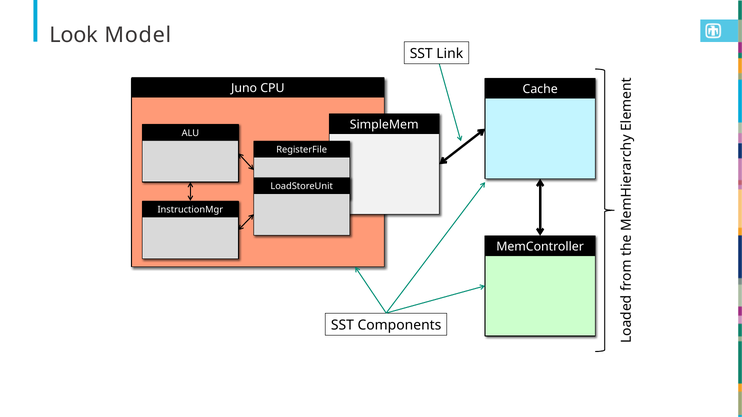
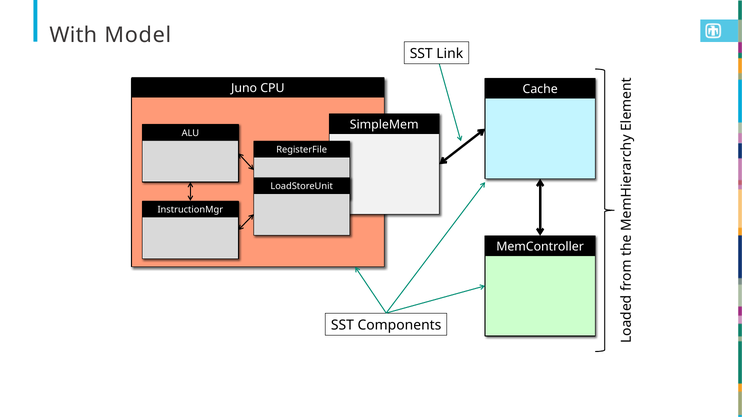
Look: Look -> With (73, 35)
